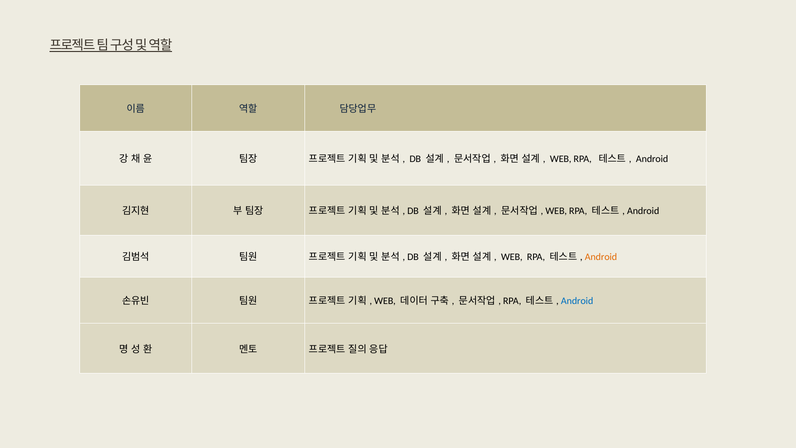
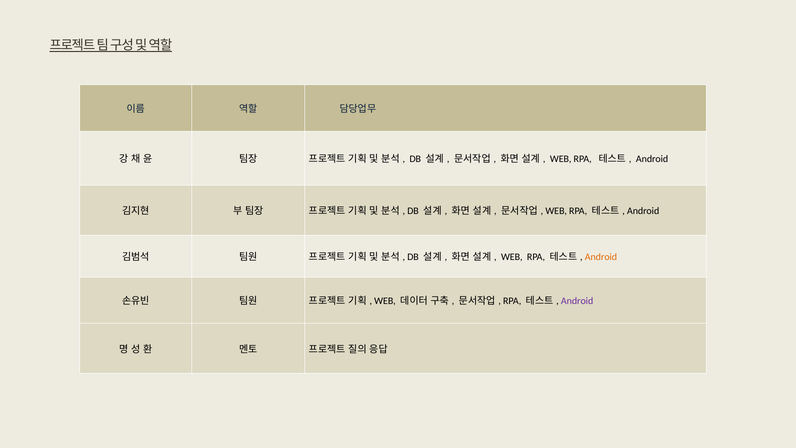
Android colour: blue -> purple (577, 301)
